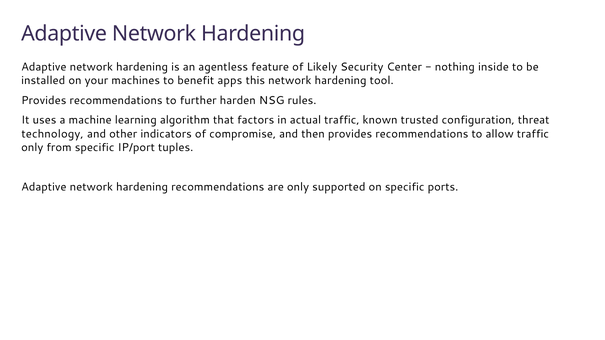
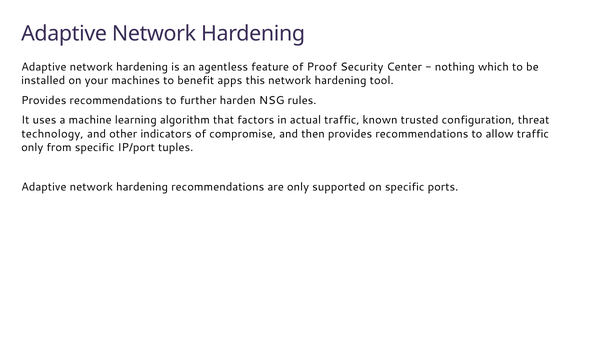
Likely: Likely -> Proof (322, 67)
inside: inside -> which (493, 67)
